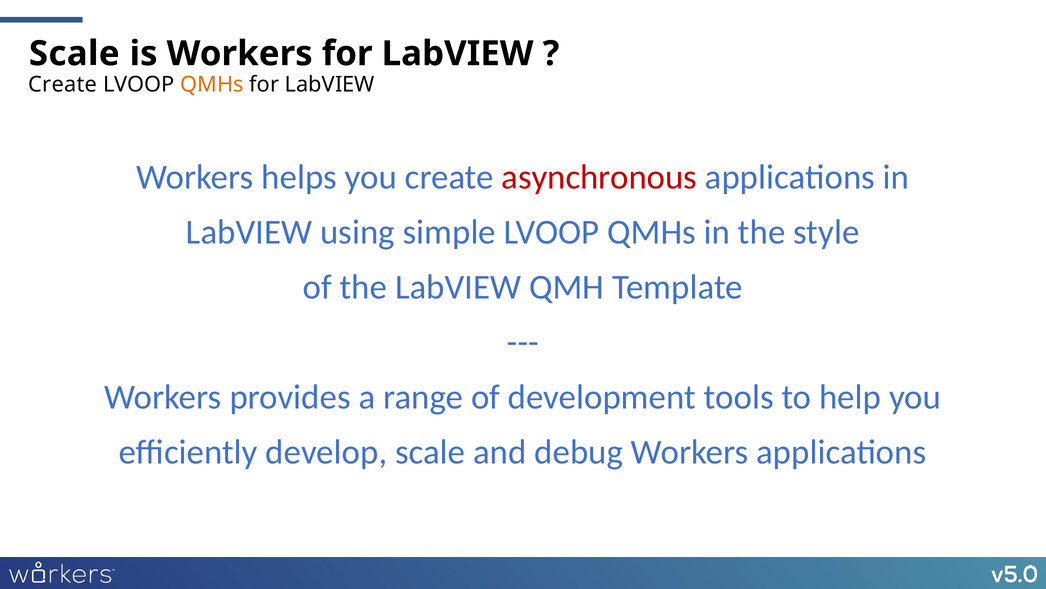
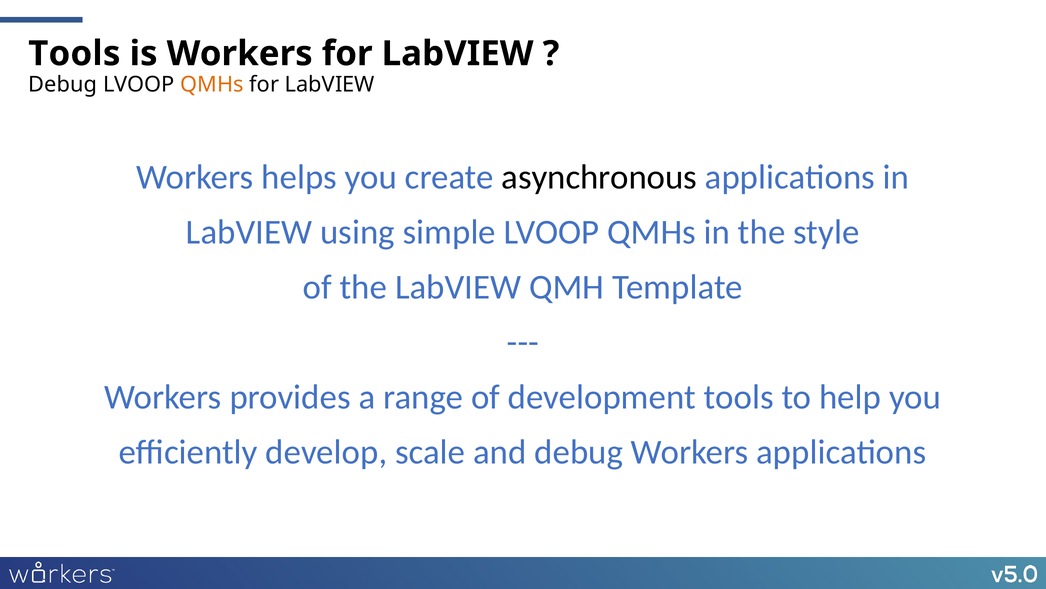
Scale: Scale -> Tools (74, 54)
Create: Create -> Debug (63, 84)
asynchronous colour: red -> black (599, 177)
